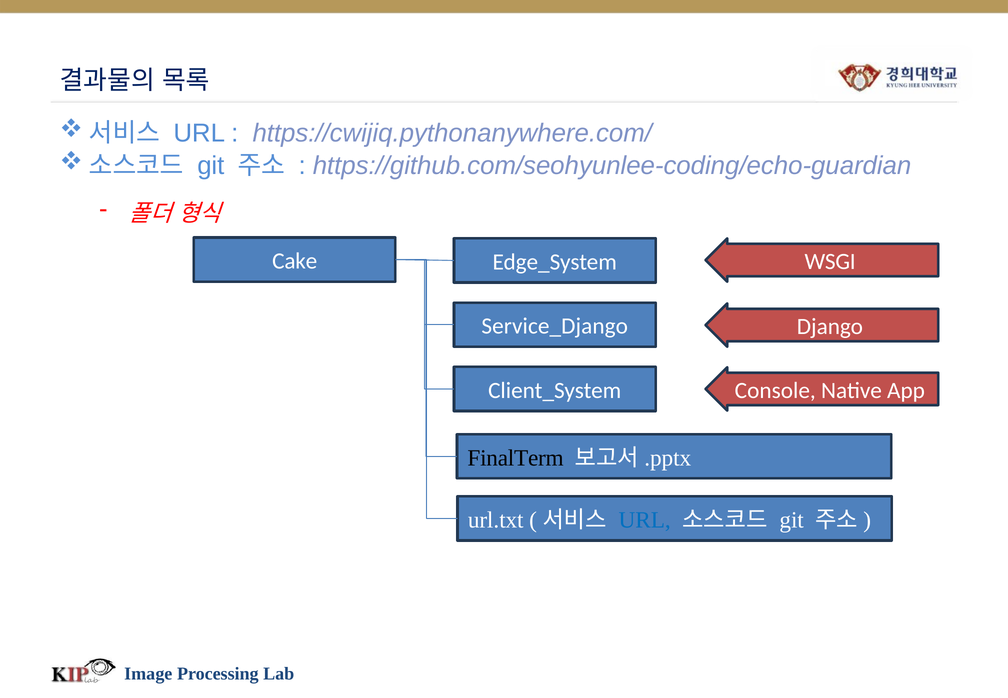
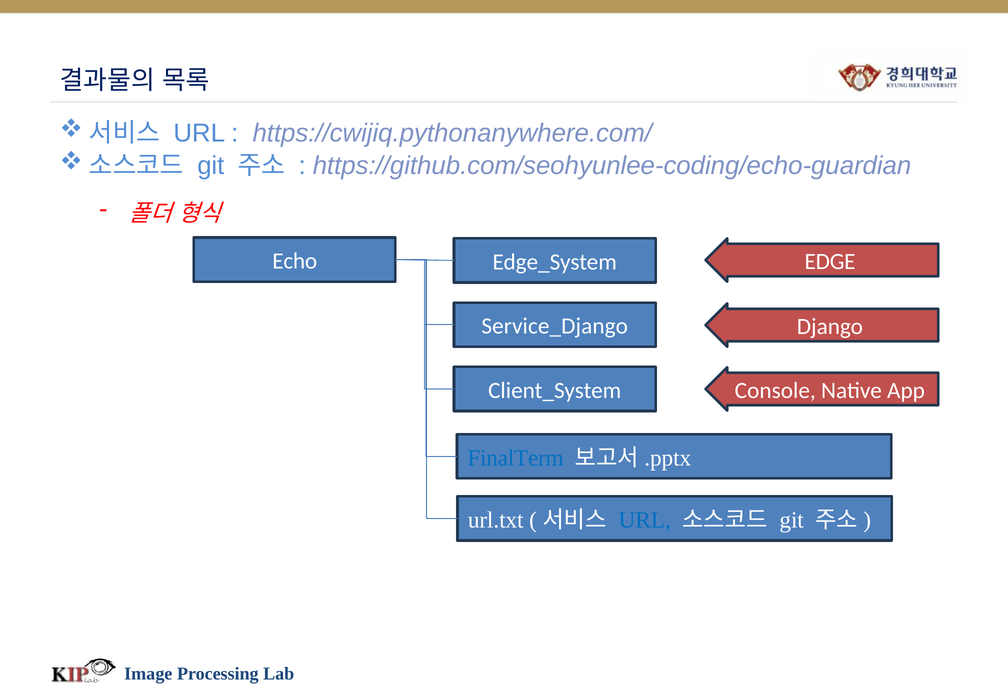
Cake: Cake -> Echo (295, 261)
WSGI: WSGI -> EDGE (830, 262)
FinalTerm colour: black -> blue (516, 458)
